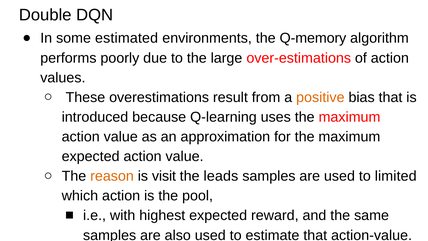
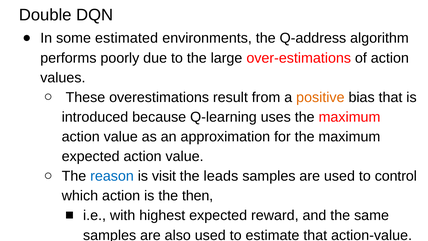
Q-memory: Q-memory -> Q-address (313, 38)
reason colour: orange -> blue (112, 176)
limited: limited -> control (396, 176)
pool: pool -> then (198, 196)
